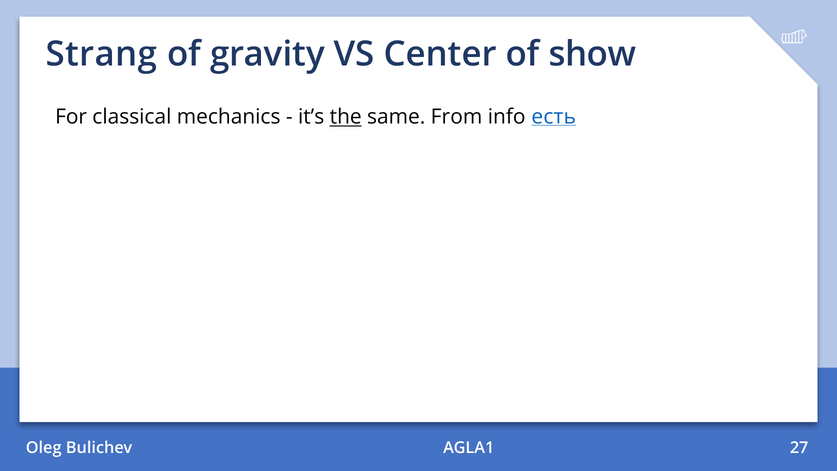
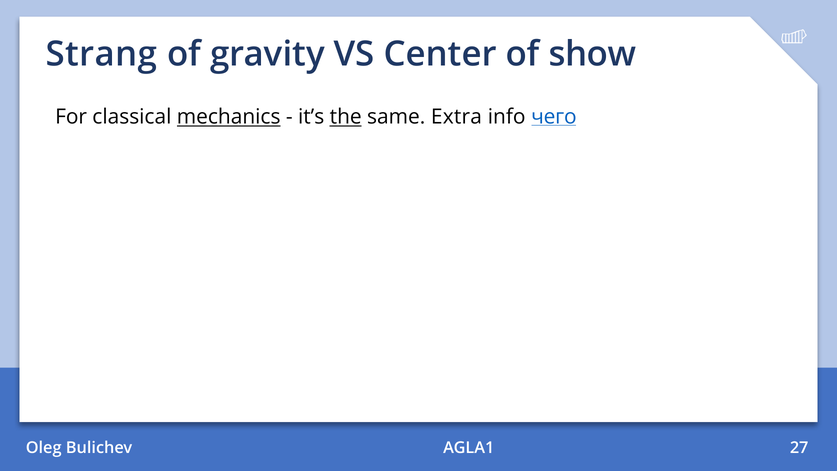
mechanics underline: none -> present (229, 117)
From: From -> Extra (456, 117)
есть: есть -> чего (554, 117)
